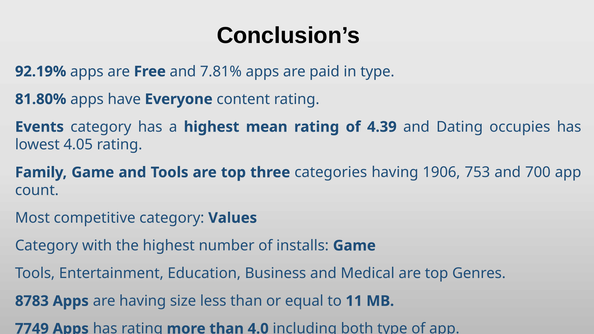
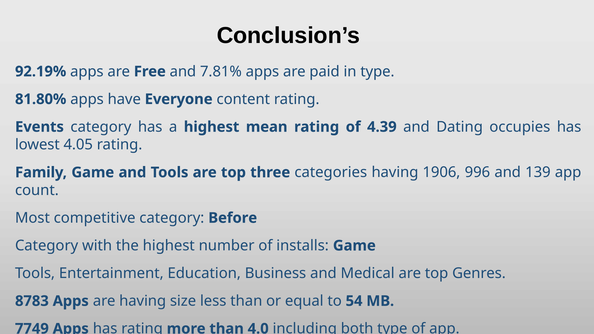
753: 753 -> 996 (477, 172)
700: 700 -> 139 (538, 172)
Values: Values -> Before (233, 218)
11: 11 -> 54 (354, 301)
